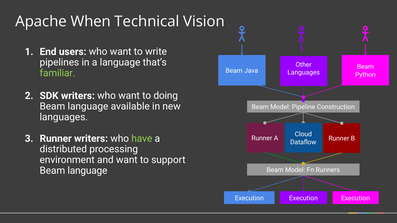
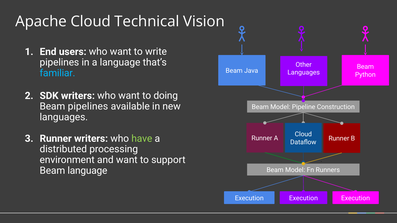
Apache When: When -> Cloud (91, 22)
familiar colour: light green -> light blue (57, 73)
language: language -> pipelines (88, 107)
